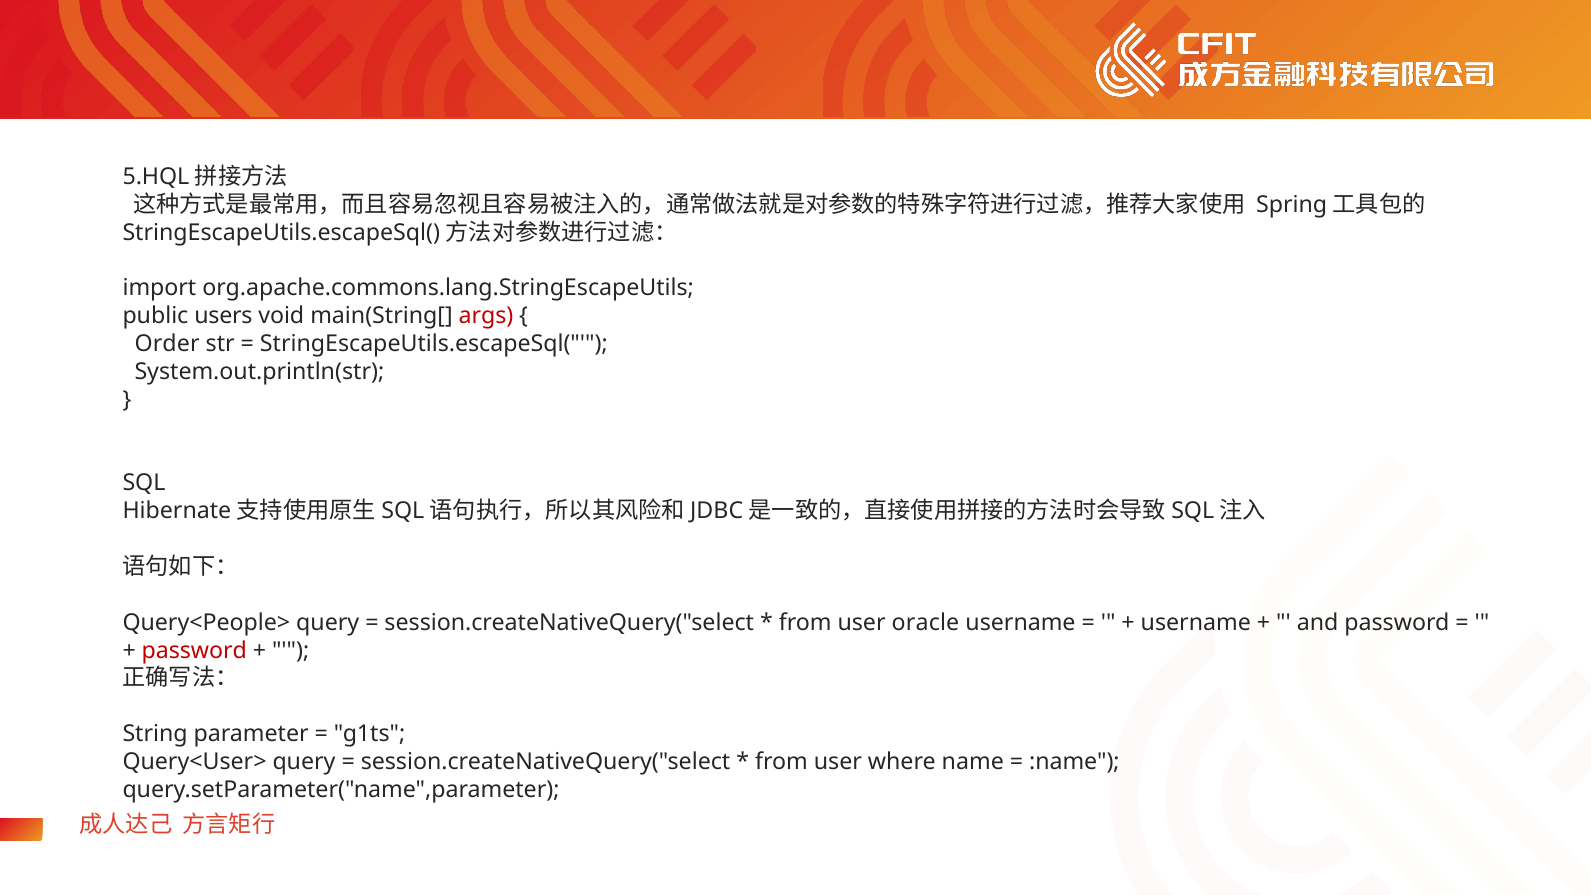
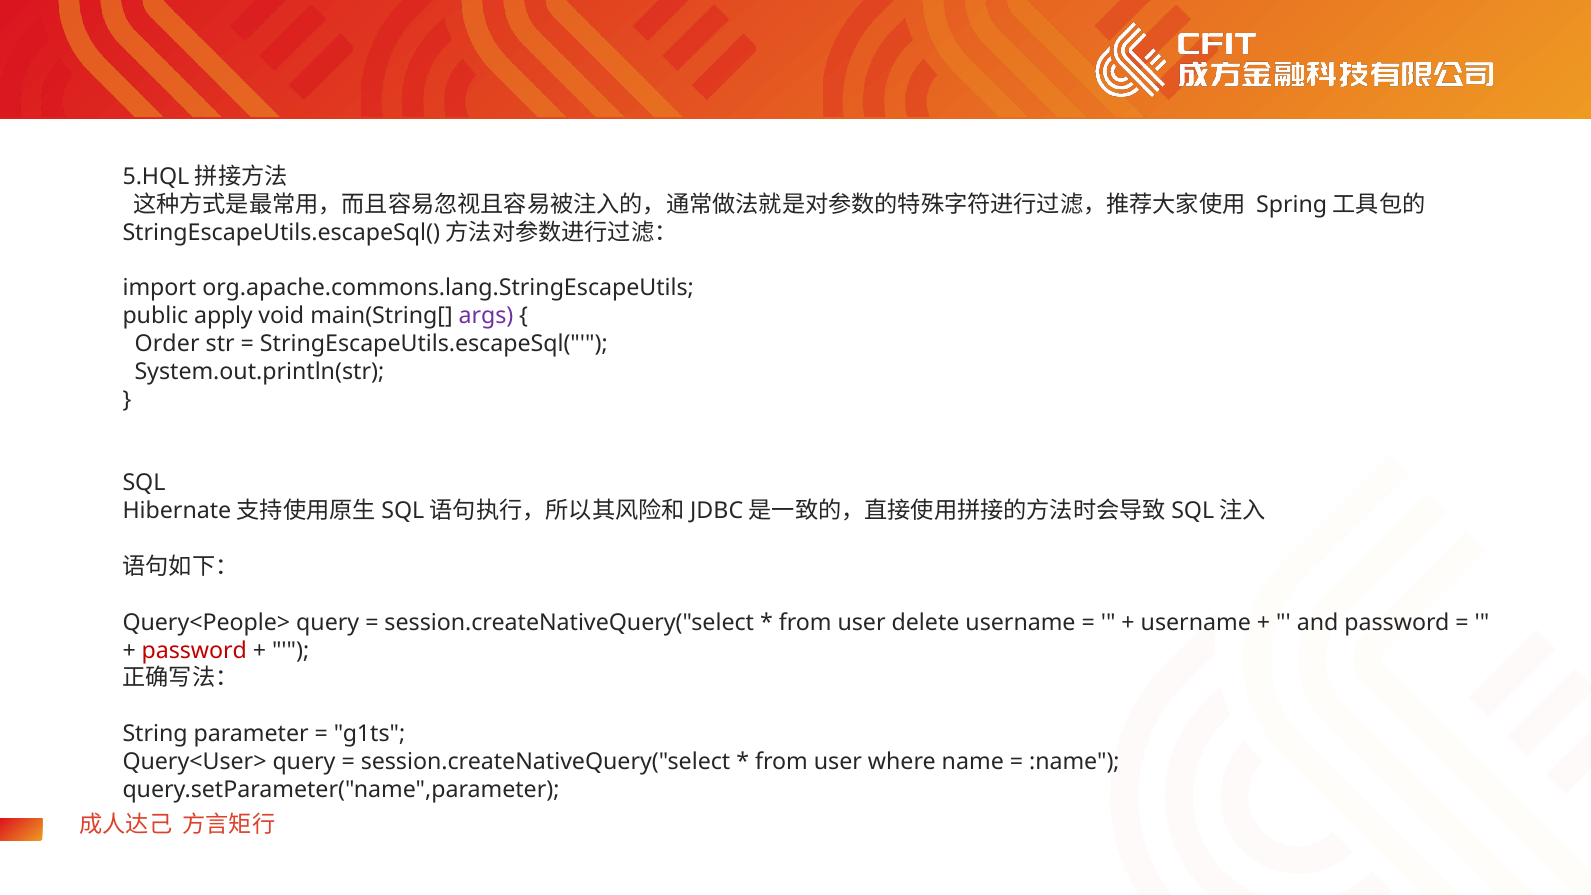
users: users -> apply (223, 316)
args colour: red -> purple (486, 316)
oracle: oracle -> delete (926, 622)
